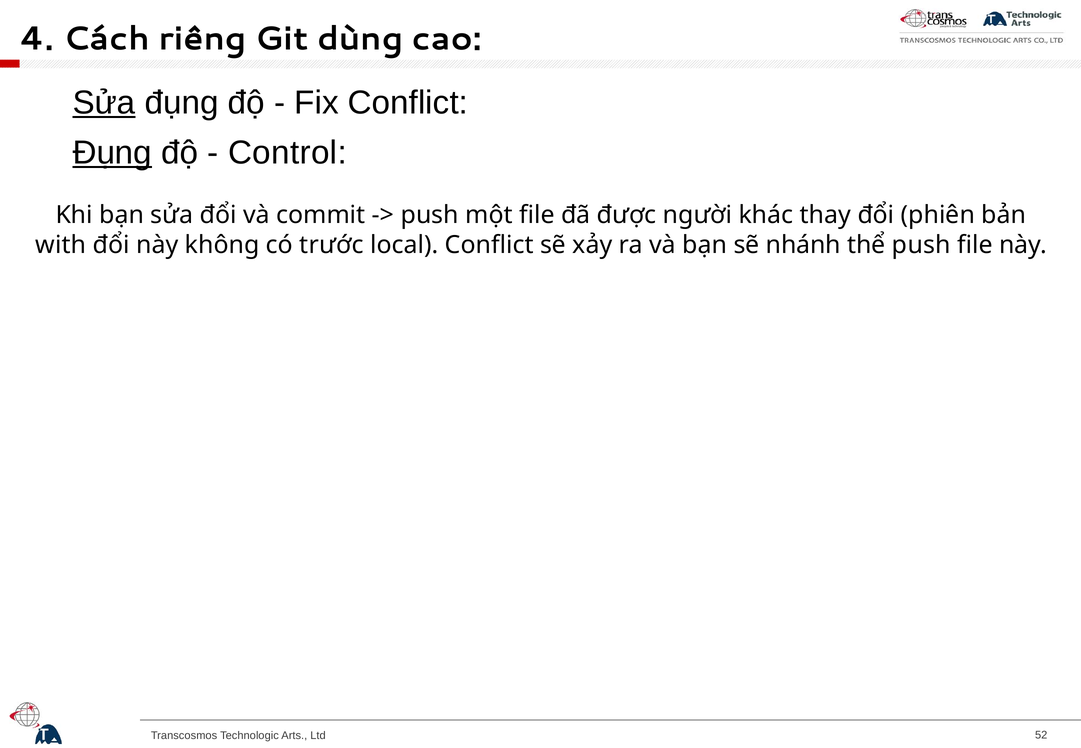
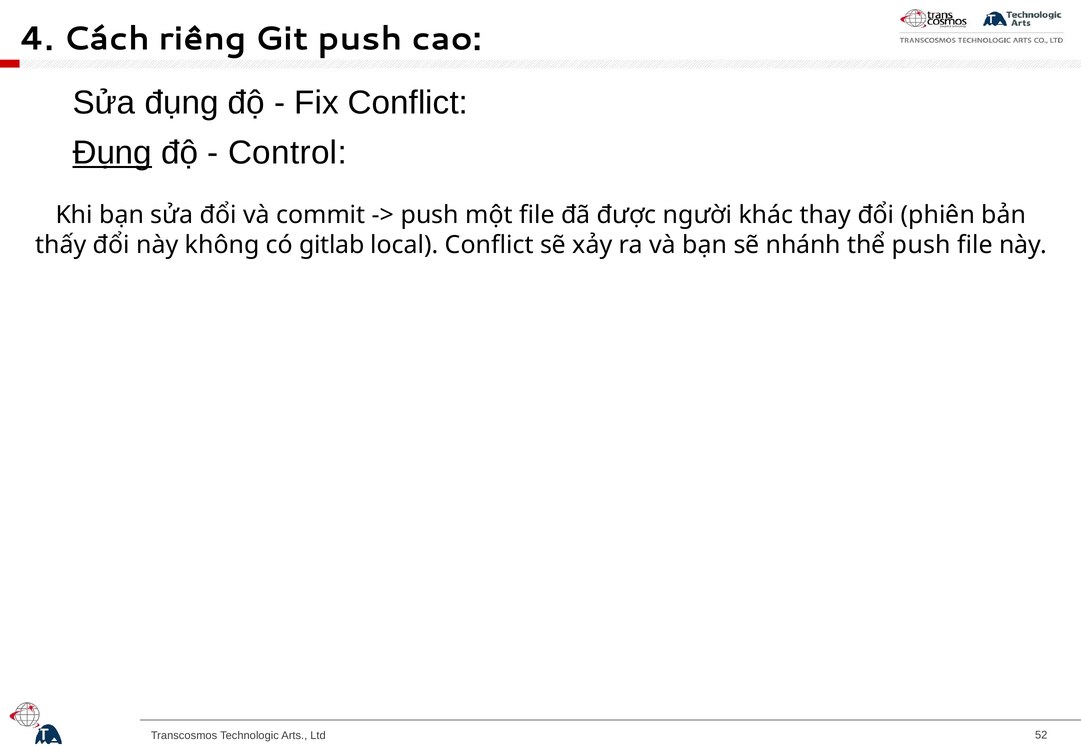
dùng: dùng -> push (360, 39)
Sửa underline: present -> none (104, 103)
with: with -> thấy (61, 245)
trước: trước -> gitlab (332, 245)
